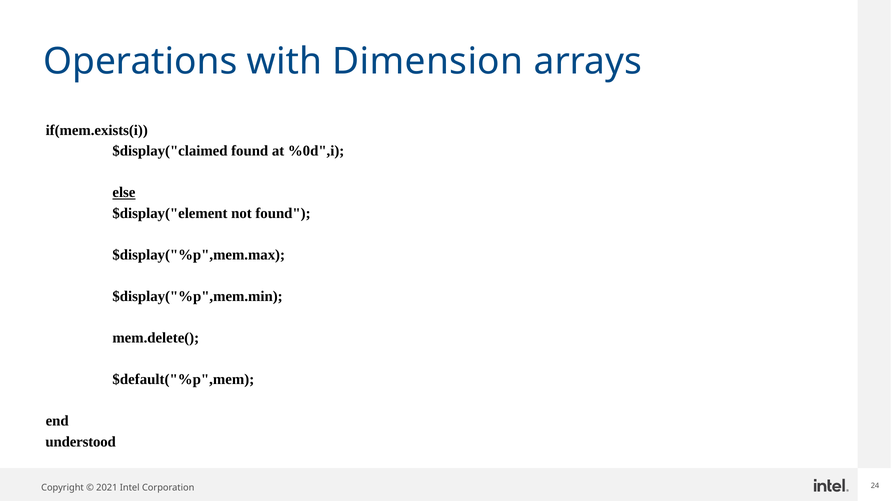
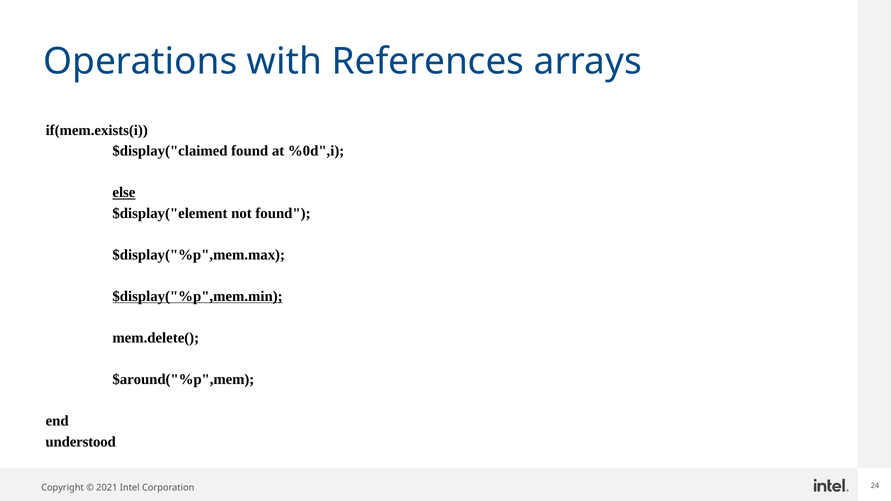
Dimension: Dimension -> References (428, 62)
$display("%p",mem.min underline: none -> present (198, 296)
$default("%p",mem: $default("%p",mem -> $around("%p",mem (183, 380)
